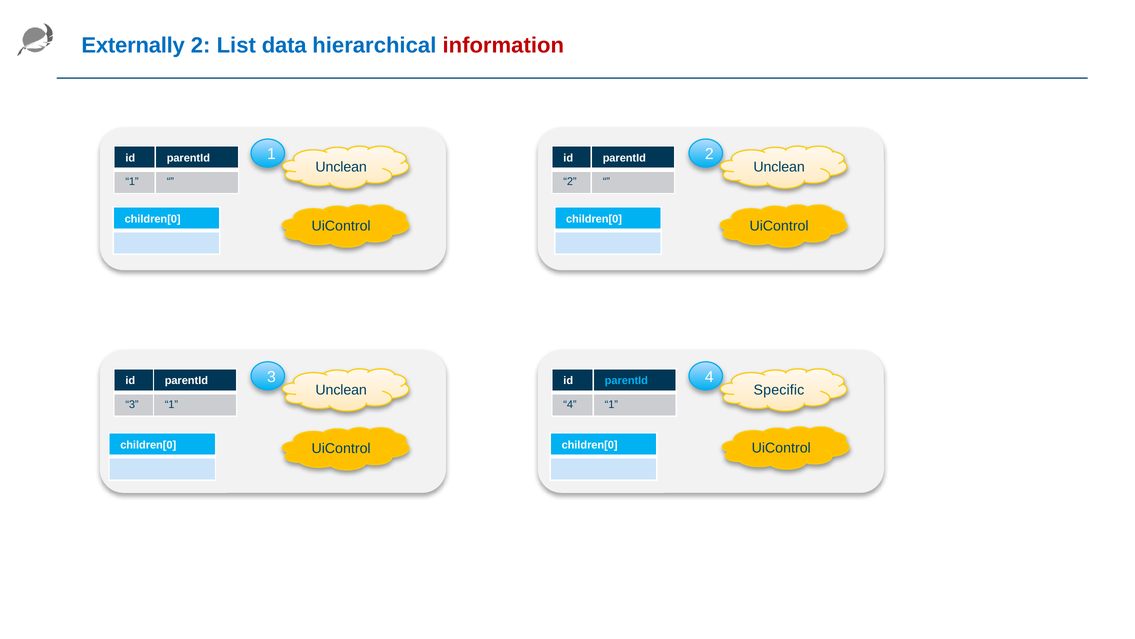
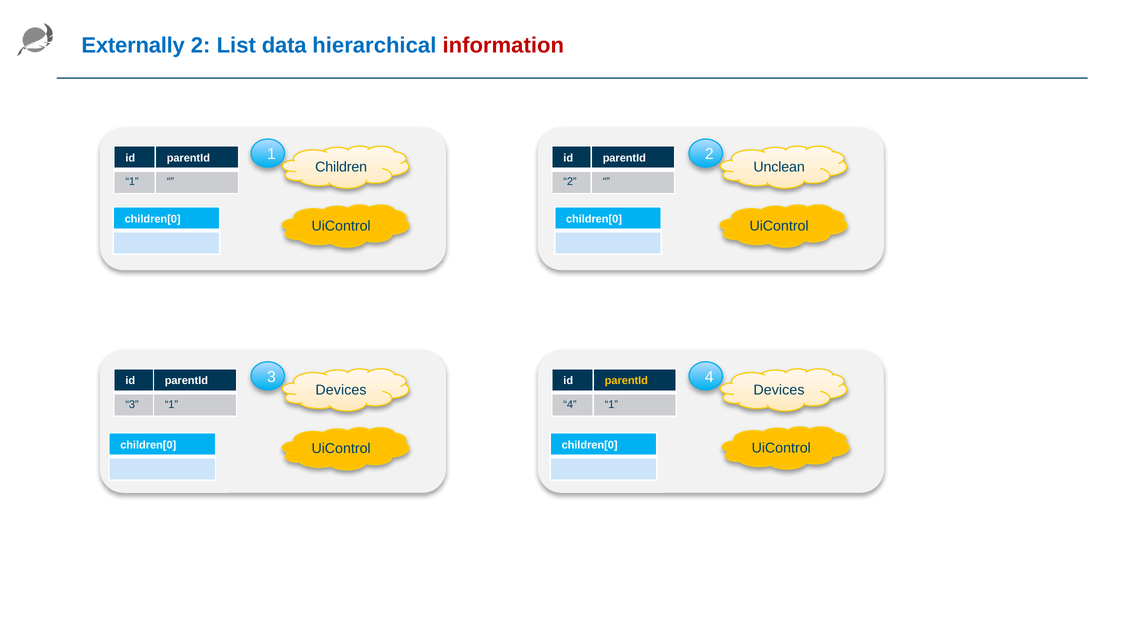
Unclean: Unclean -> Children (341, 167)
parentId colour: light blue -> yellow (626, 381)
Unclean: Unclean -> Devices (341, 390)
Specific: Specific -> Devices (779, 390)
